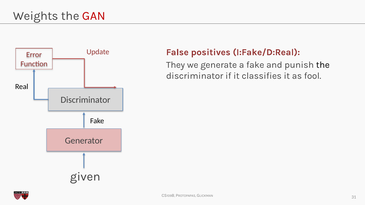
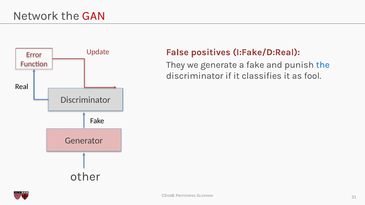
Weights: Weights -> Network (36, 16)
the colour: black -> blue (323, 65)
given: given -> other (85, 177)
